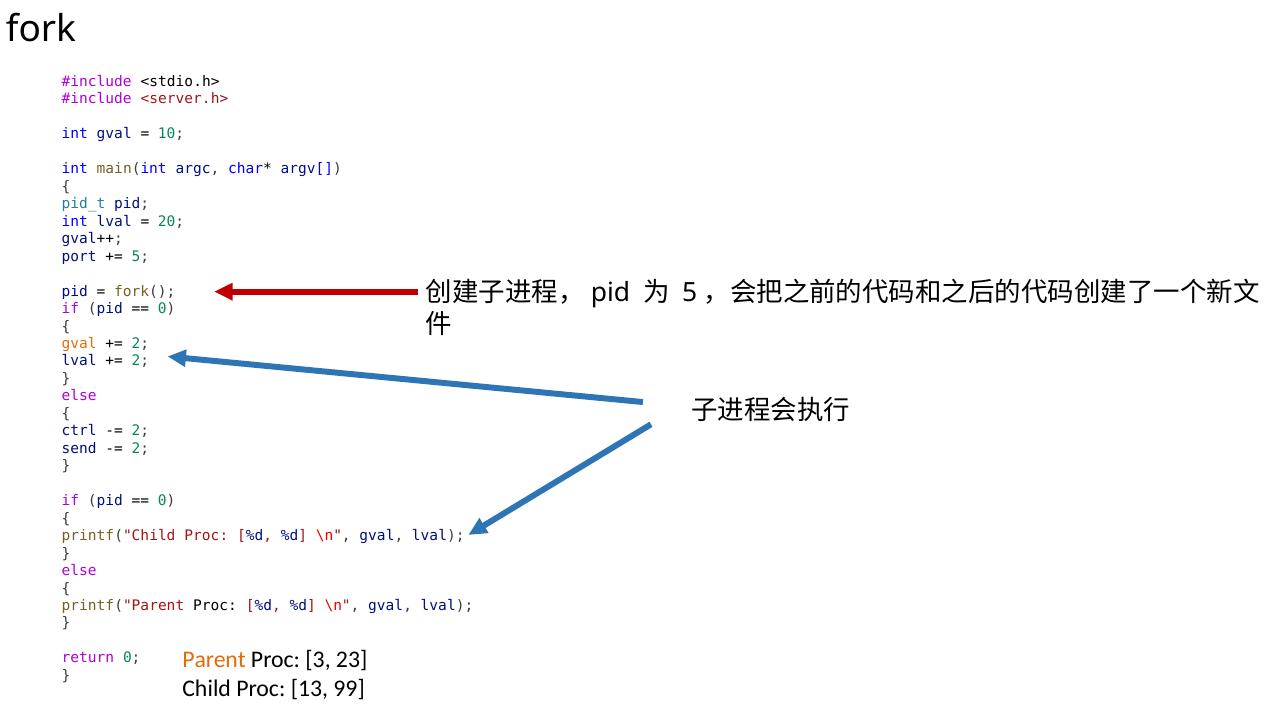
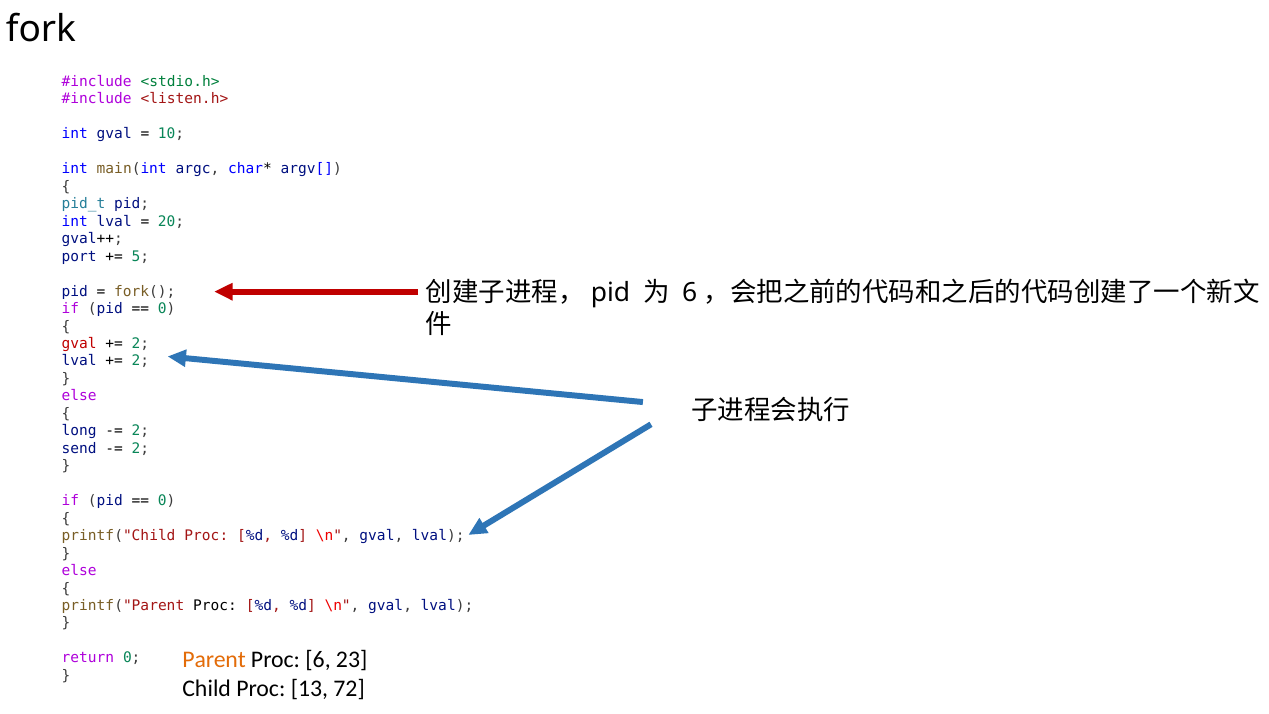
<stdio.h> colour: black -> green (180, 82)
<server.h>: <server.h> -> <listen.h> (184, 99)
5: 5 -> 6 (690, 293)
gval colour: orange -> red (79, 344)
ctrl: ctrl -> long (79, 431)
Proc 3: 3 -> 6 (318, 660)
99: 99 -> 72 (349, 688)
